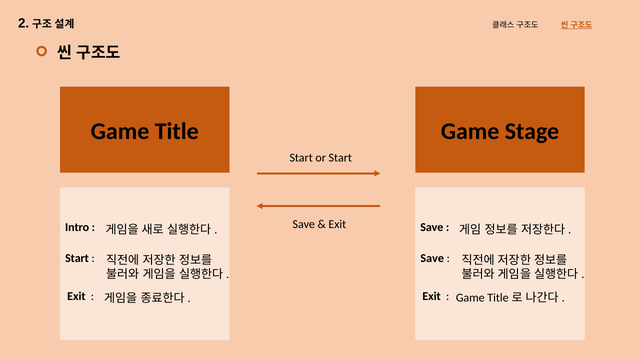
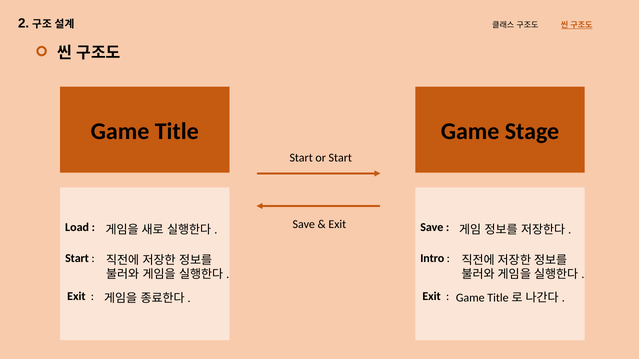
Intro: Intro -> Load (77, 228)
Save: Save -> Intro (432, 258)
